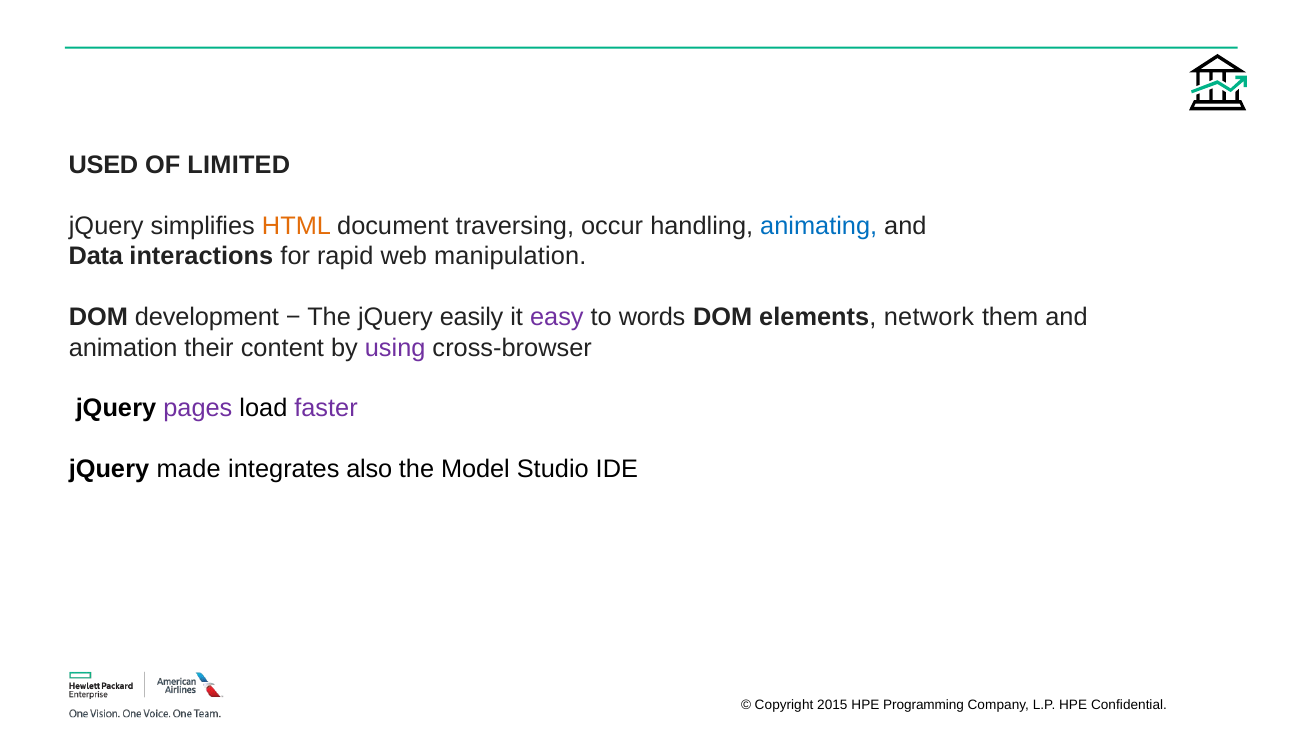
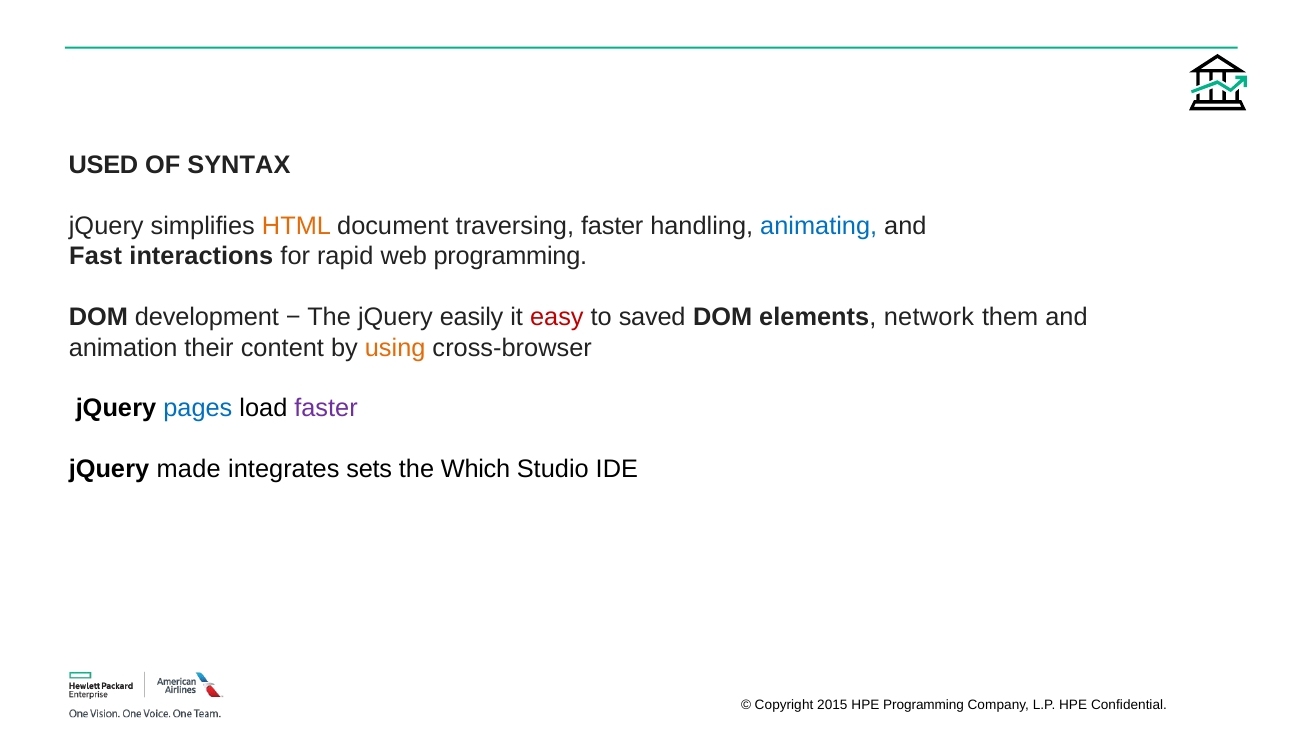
LIMITED: LIMITED -> SYNTAX (239, 165)
traversing occur: occur -> faster (612, 226)
Data: Data -> Fast (96, 256)
web manipulation: manipulation -> programming (510, 256)
easy colour: purple -> red (557, 317)
words: words -> saved (652, 317)
using colour: purple -> orange (395, 348)
pages colour: purple -> blue (198, 409)
also: also -> sets (369, 469)
Model: Model -> Which (476, 469)
